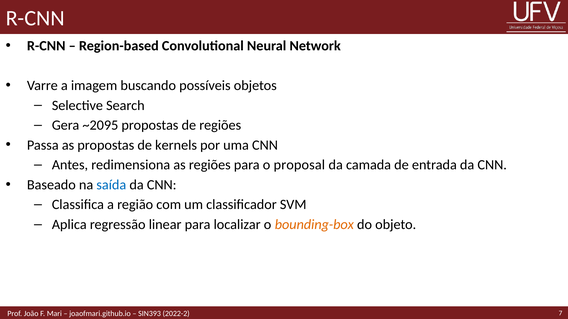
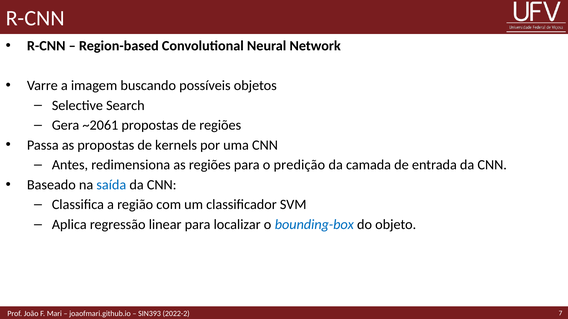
~2095: ~2095 -> ~2061 (100, 125)
proposal: proposal -> predição (299, 165)
bounding-box colour: orange -> blue (314, 225)
